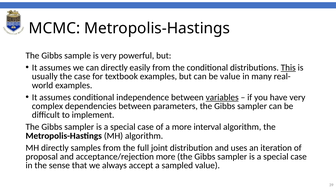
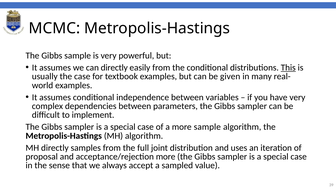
be value: value -> given (230, 76)
variables underline: present -> none (222, 97)
more interval: interval -> sample (207, 127)
